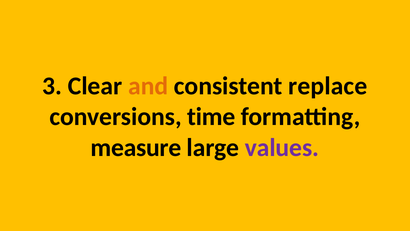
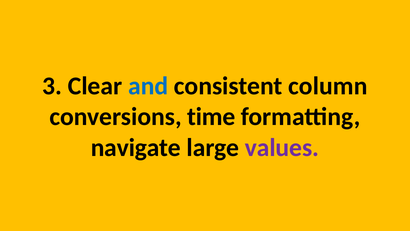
and colour: orange -> blue (148, 86)
replace: replace -> column (328, 86)
measure: measure -> navigate (136, 147)
